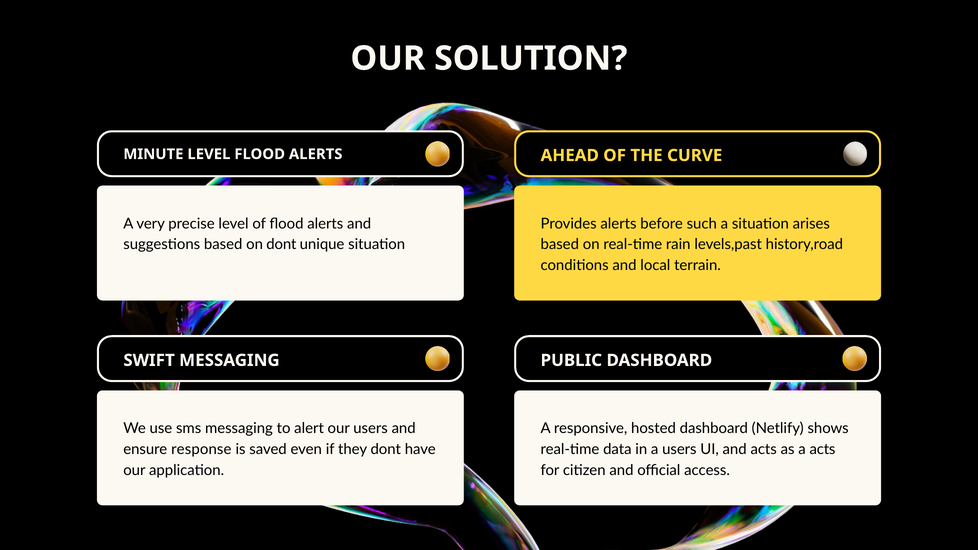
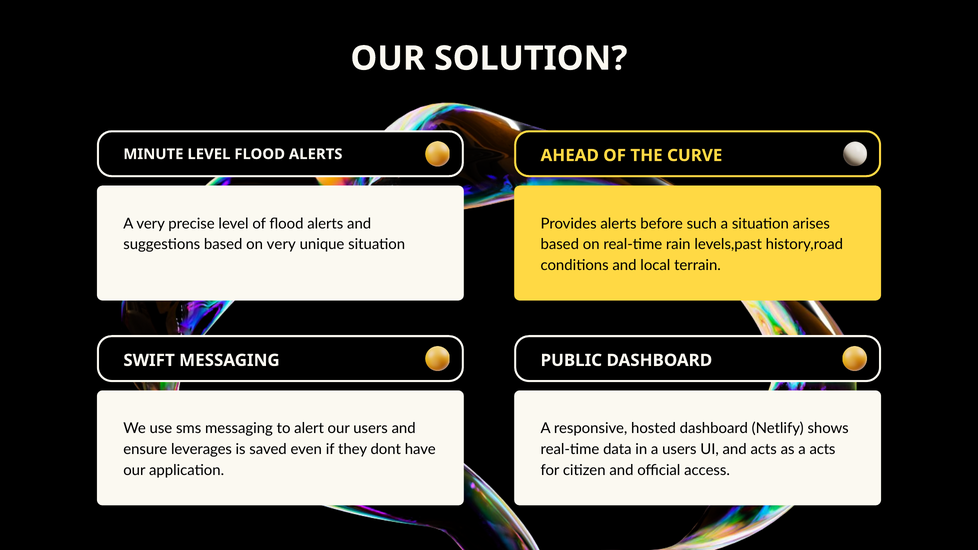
on dont: dont -> very (281, 245)
response: response -> leverages (201, 449)
